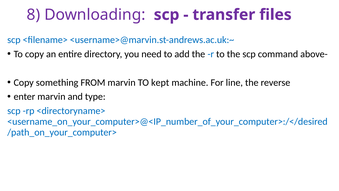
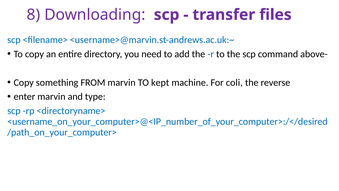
line: line -> coli (234, 82)
